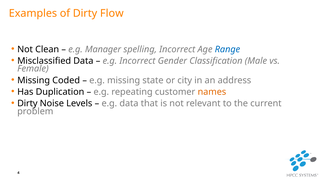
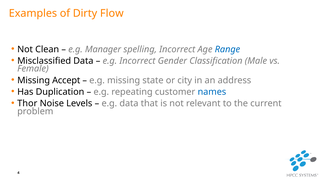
Coded: Coded -> Accept (66, 80)
names colour: orange -> blue (212, 92)
Dirty: Dirty -> Thor (27, 104)
